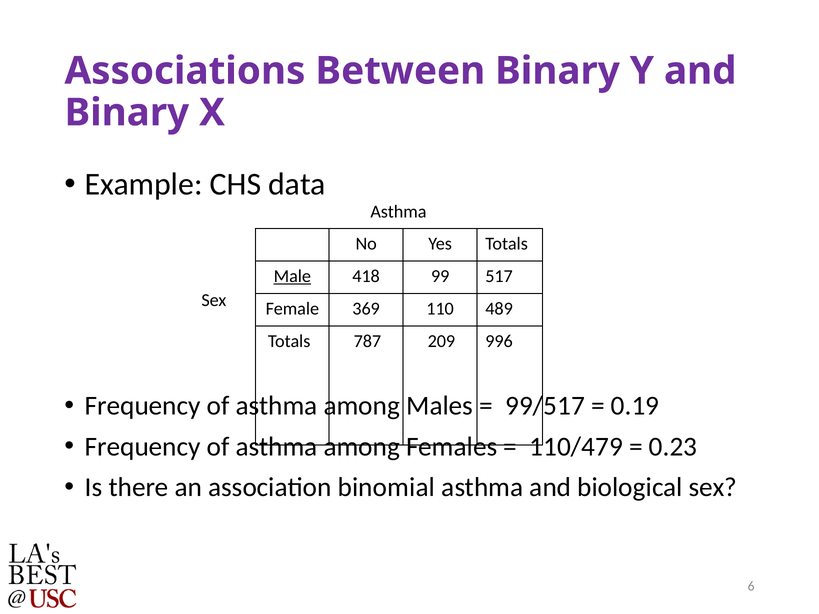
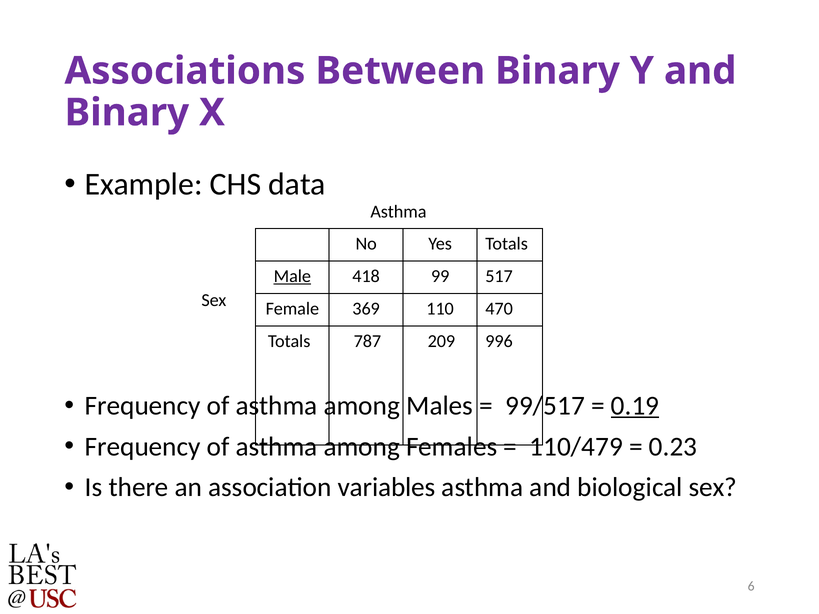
489: 489 -> 470 (499, 309)
0.19 underline: none -> present (635, 406)
binomial: binomial -> variables (387, 488)
